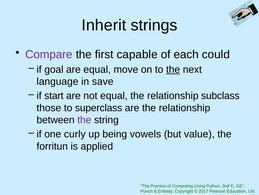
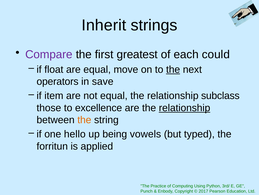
capable: capable -> greatest (137, 54)
goal: goal -> float (54, 69)
language: language -> operators (58, 81)
start: start -> item (54, 95)
superclass: superclass -> excellence (99, 108)
relationship underline: none -> present (185, 108)
the colour: purple -> orange (84, 120)
curly: curly -> hello (75, 134)
value: value -> typed (199, 134)
